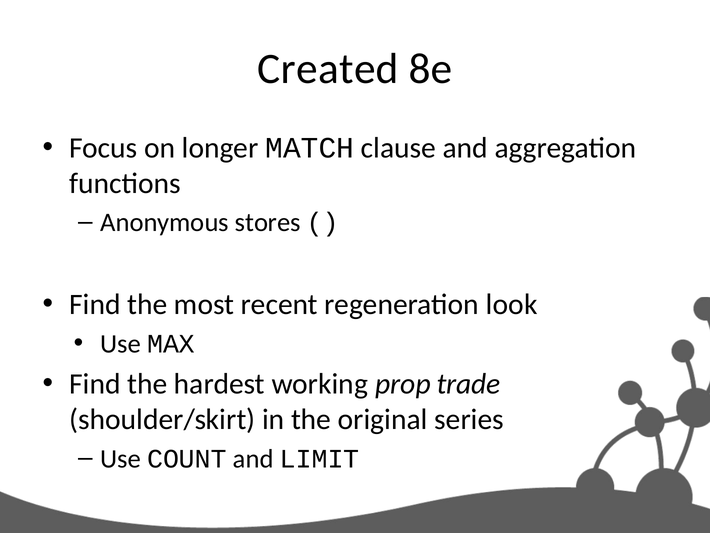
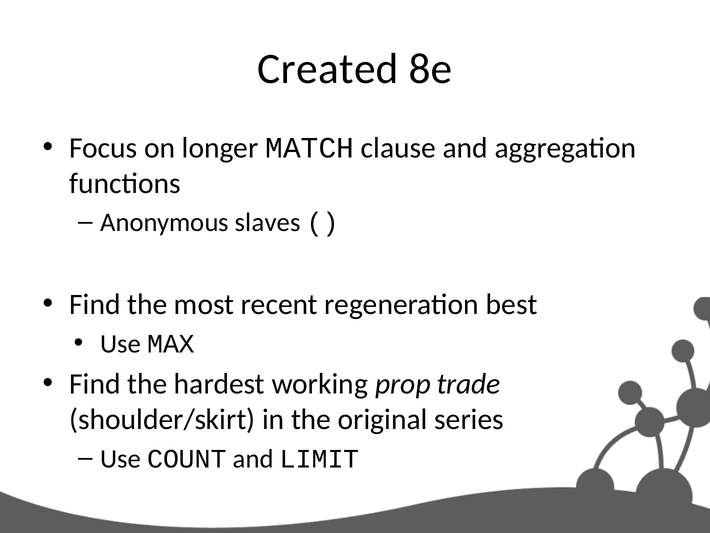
stores: stores -> slaves (268, 222)
look: look -> best (512, 304)
